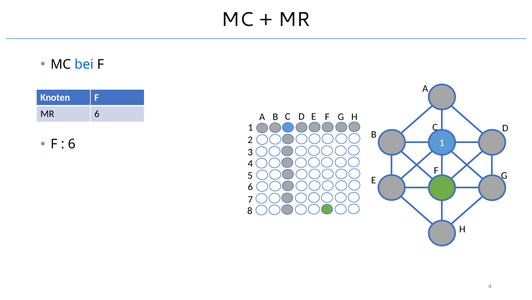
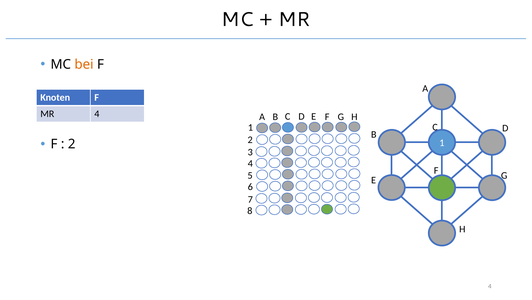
bei colour: blue -> orange (84, 64)
MR 6: 6 -> 4 (97, 114)
6: 6 -> 2 (72, 144)
